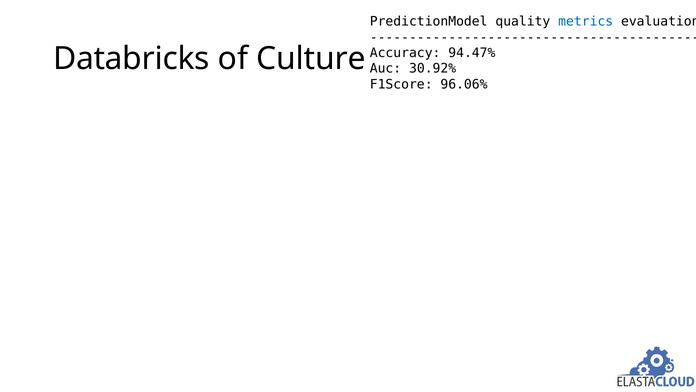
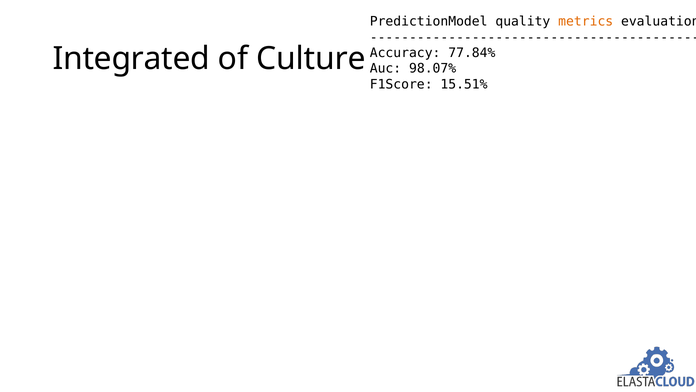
metrics colour: blue -> orange (586, 22)
94.47%: 94.47% -> 77.84% (472, 53)
Databricks: Databricks -> Integrated (131, 58)
30.92%: 30.92% -> 98.07% (433, 69)
96.06%: 96.06% -> 15.51% (464, 84)
